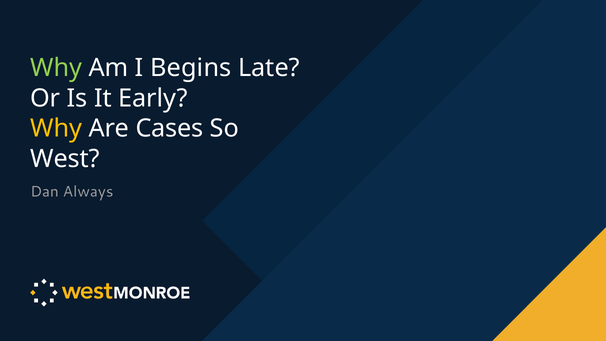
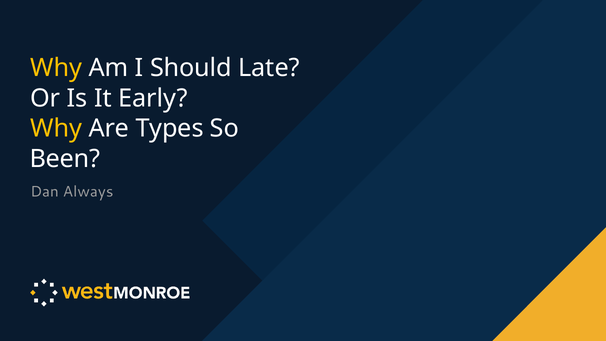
Why colour: light green -> yellow (56, 68)
Begins: Begins -> Should (191, 68)
Cases: Cases -> Types (170, 129)
West: West -> Been (65, 159)
